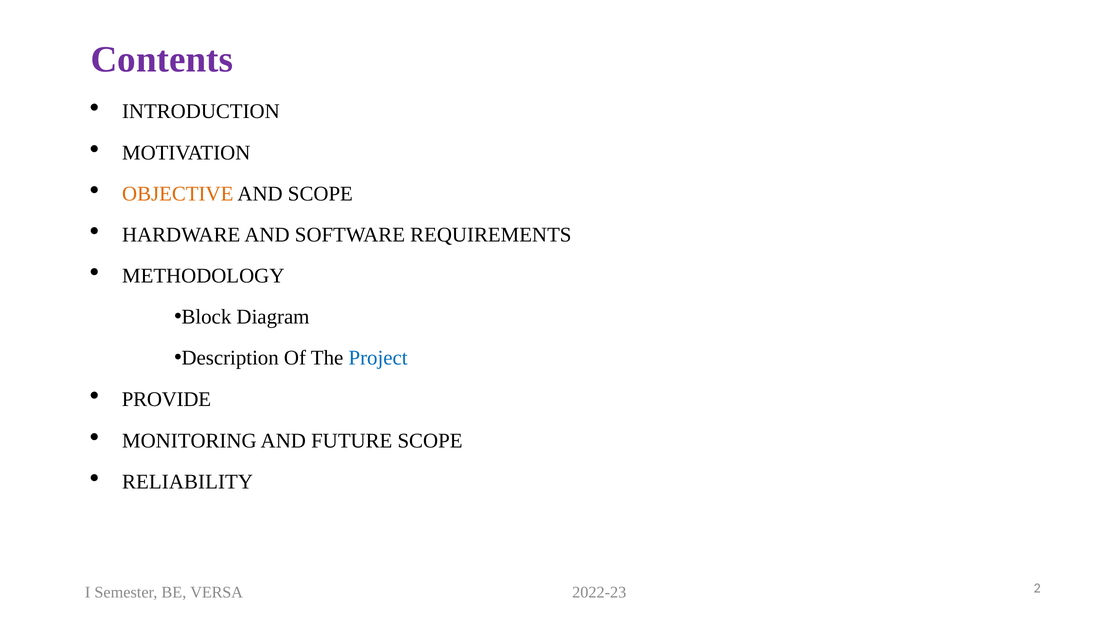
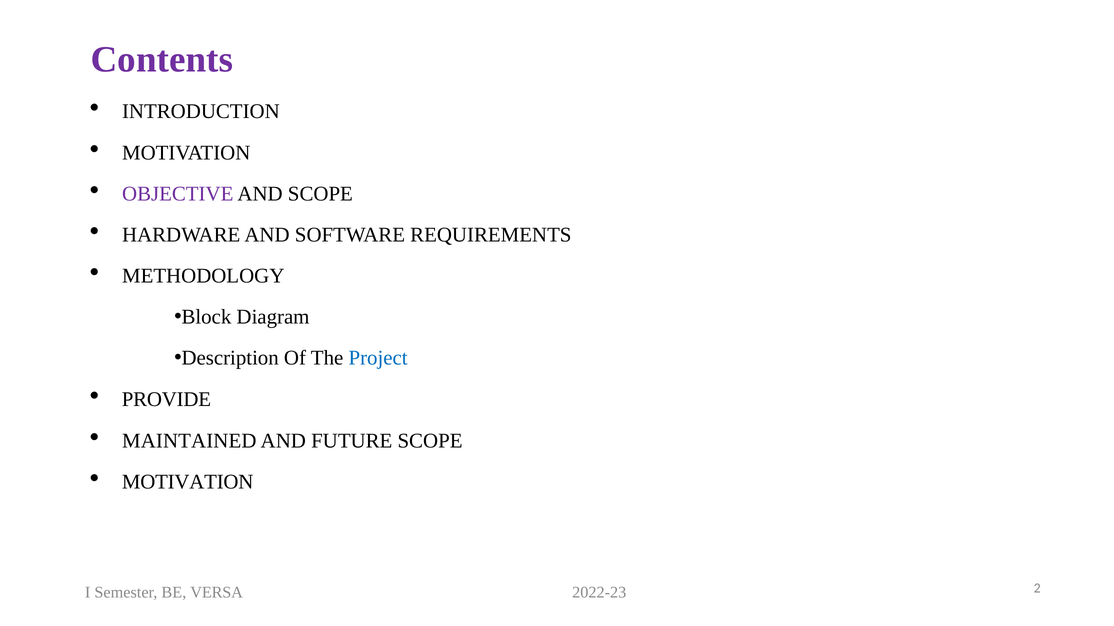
OBJECTIVE colour: orange -> purple (178, 194)
MONITORING: MONITORING -> MAINTAINED (189, 441)
RELIABILITY: RELIABILITY -> MOTIVATION (188, 482)
